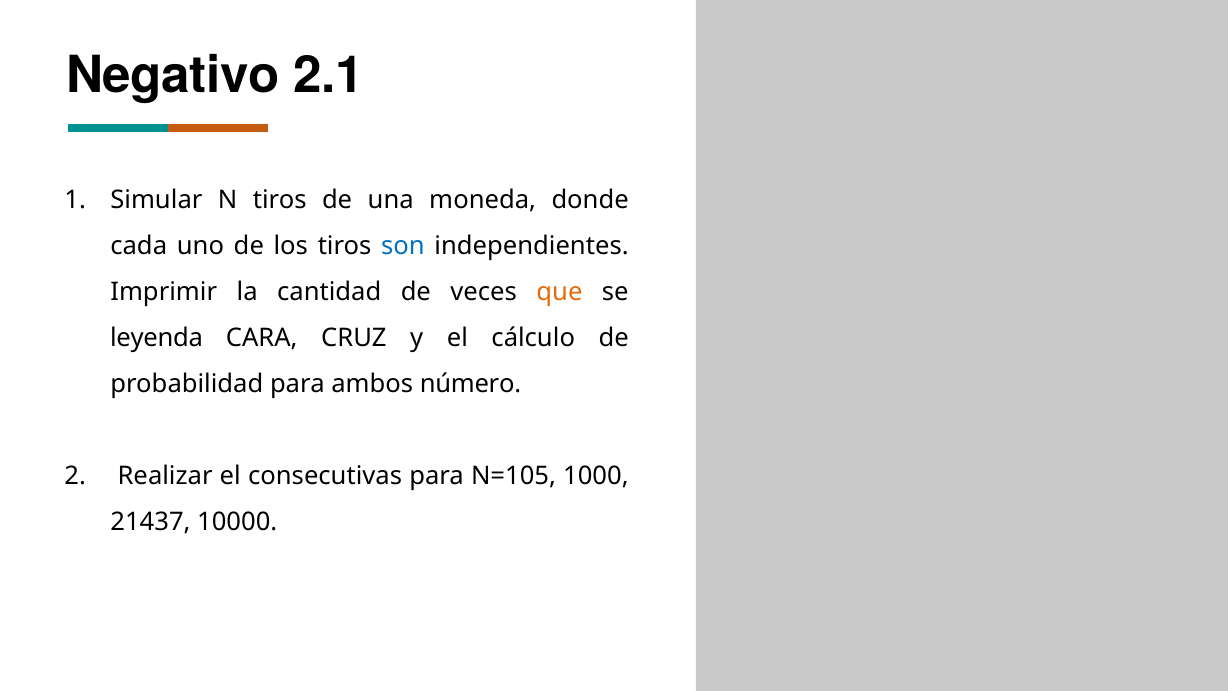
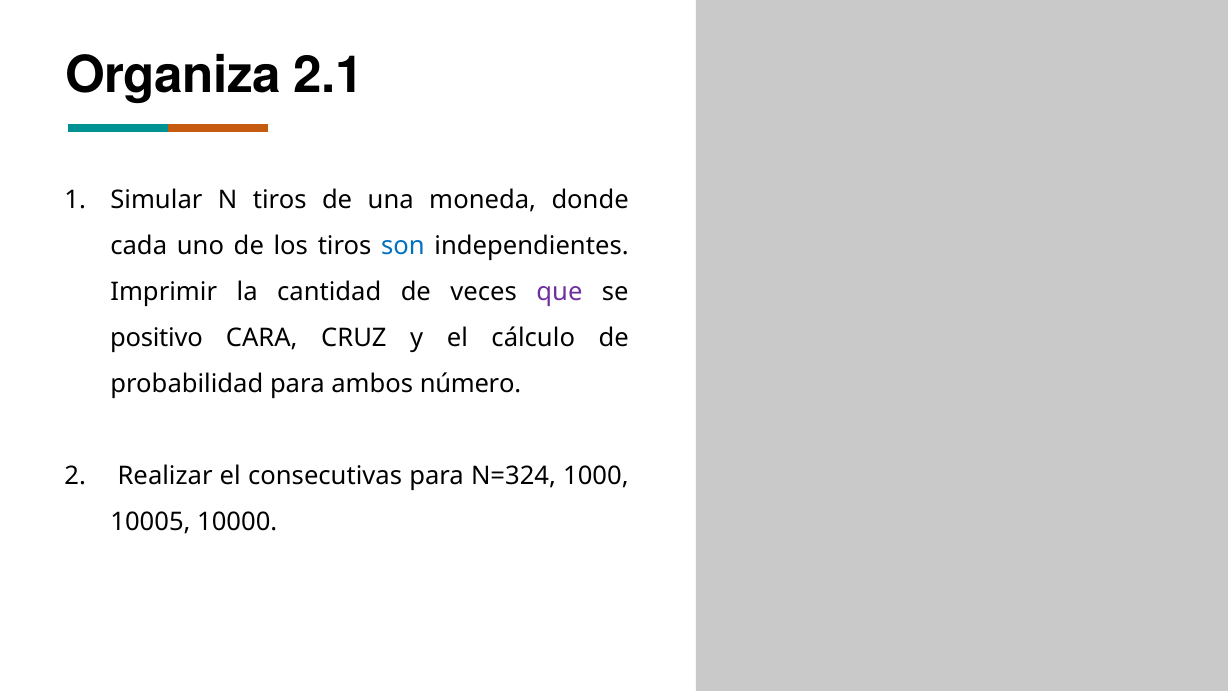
Negativo: Negativo -> Organiza (173, 76)
que colour: orange -> purple (559, 292)
leyenda: leyenda -> positivo (156, 338)
N=105: N=105 -> N=324 (514, 476)
21437: 21437 -> 10005 (150, 522)
